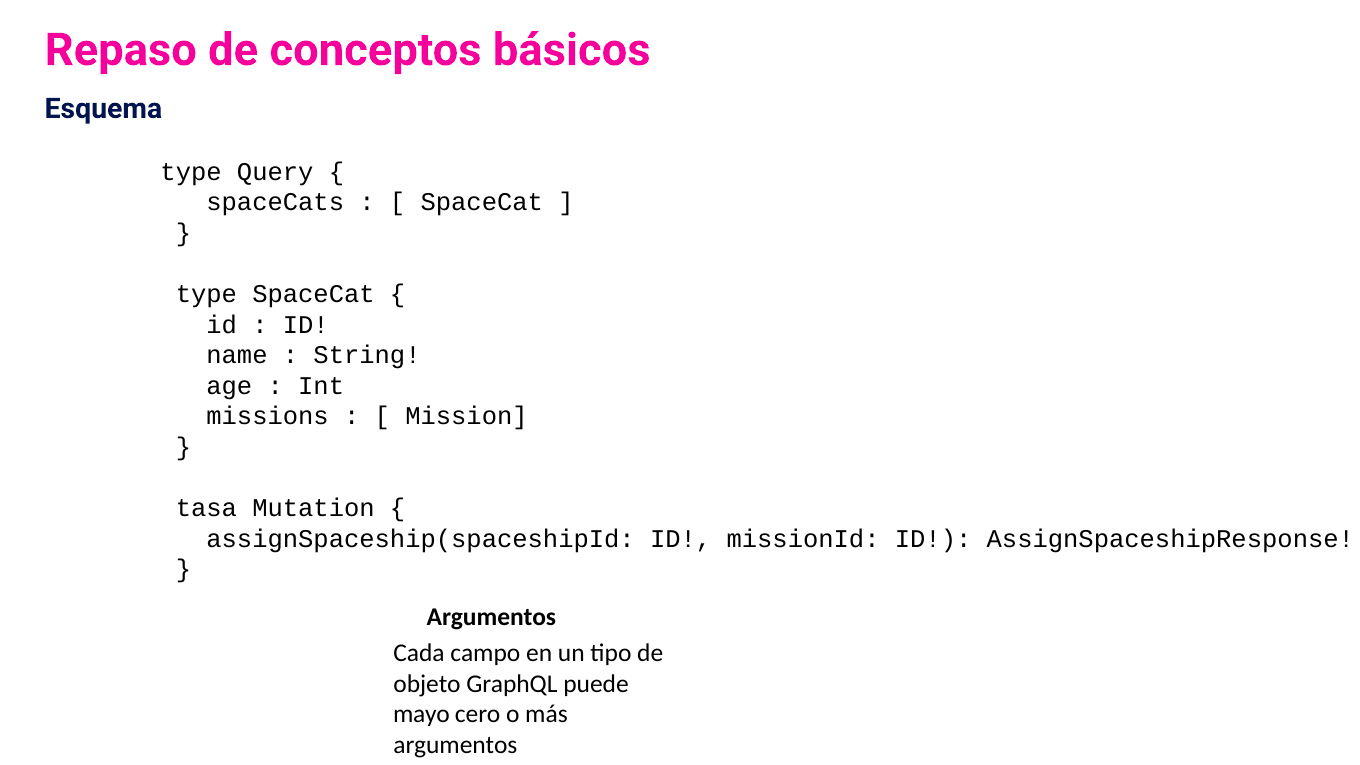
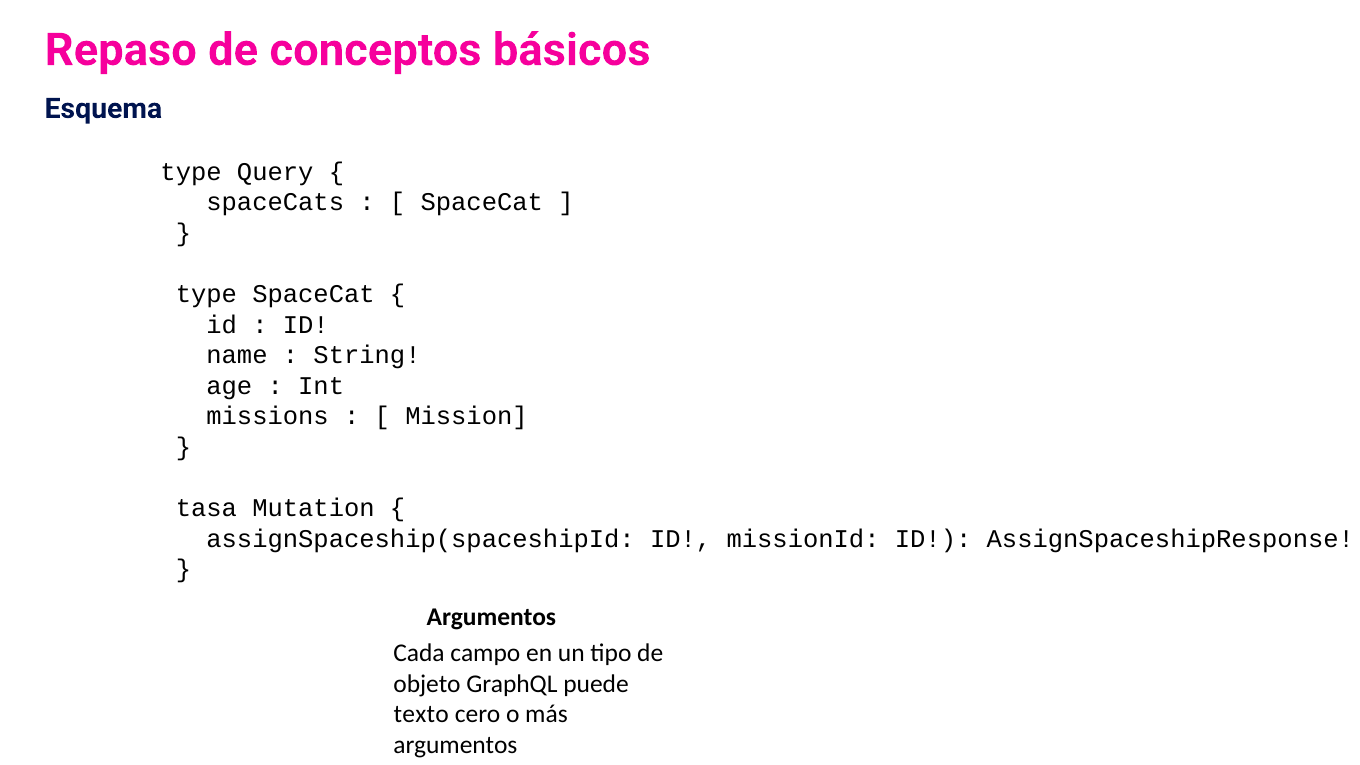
mayo: mayo -> texto (421, 714)
